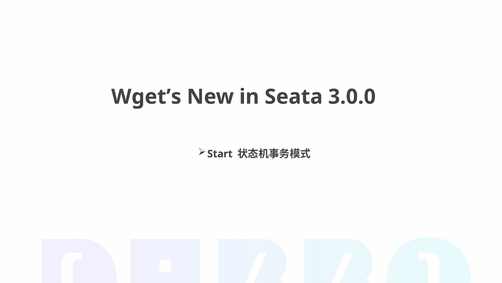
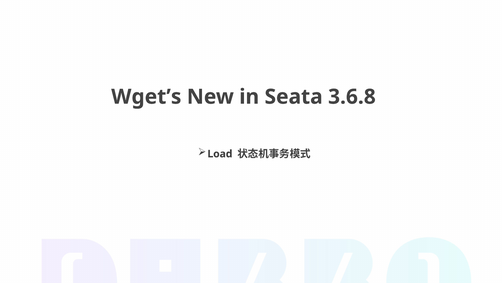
3.0.0: 3.0.0 -> 3.6.8 (352, 97)
Start: Start -> Load (220, 154)
